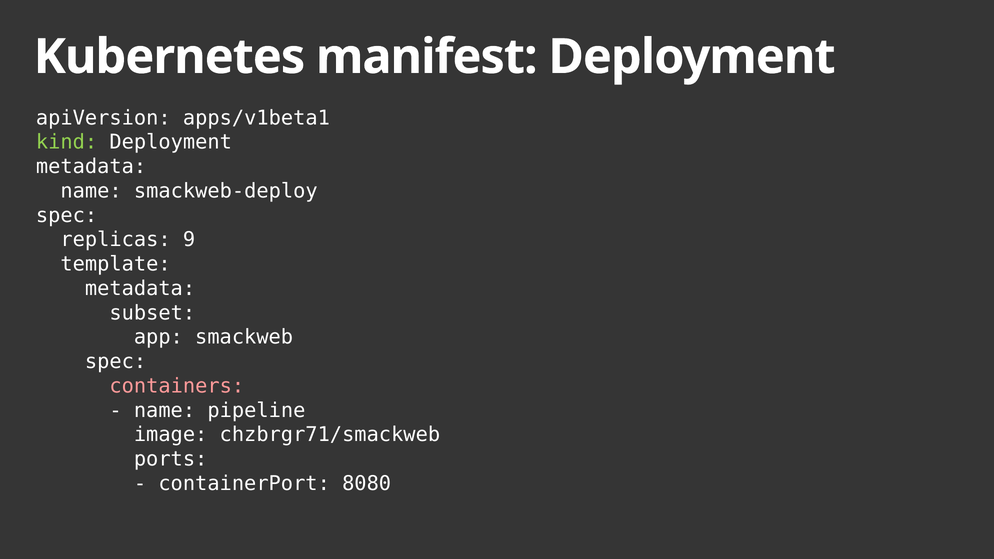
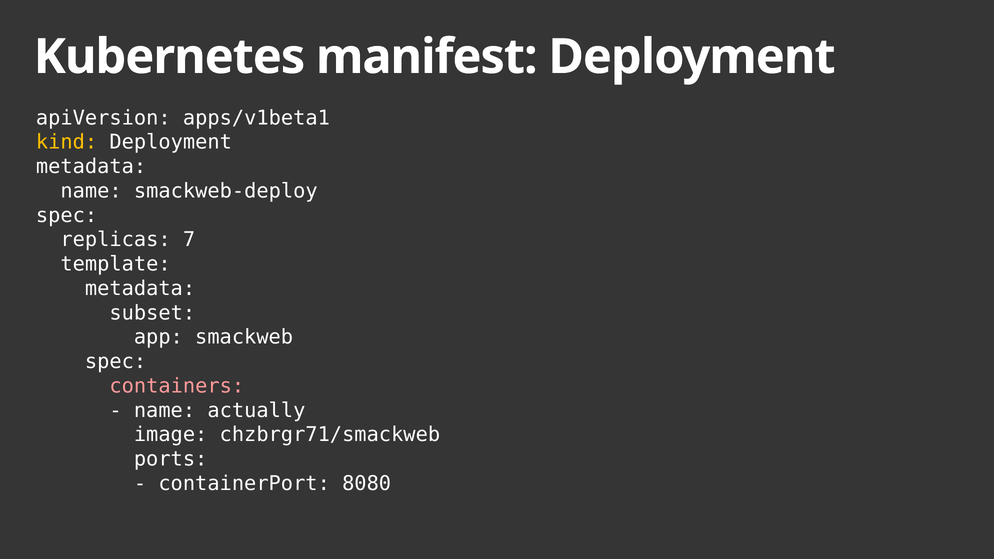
kind colour: light green -> yellow (67, 142)
9: 9 -> 7 (189, 240)
pipeline: pipeline -> actually (256, 410)
